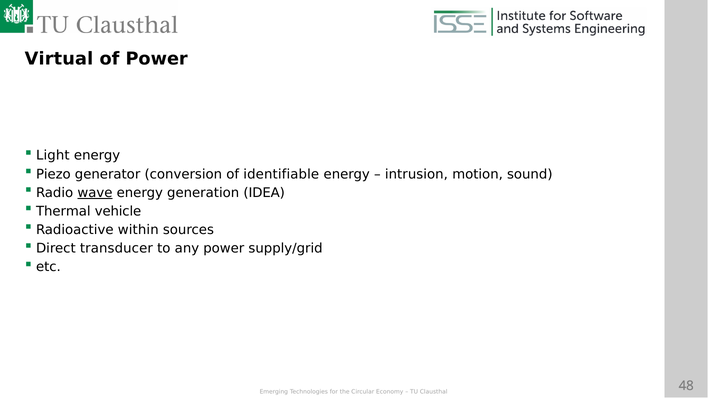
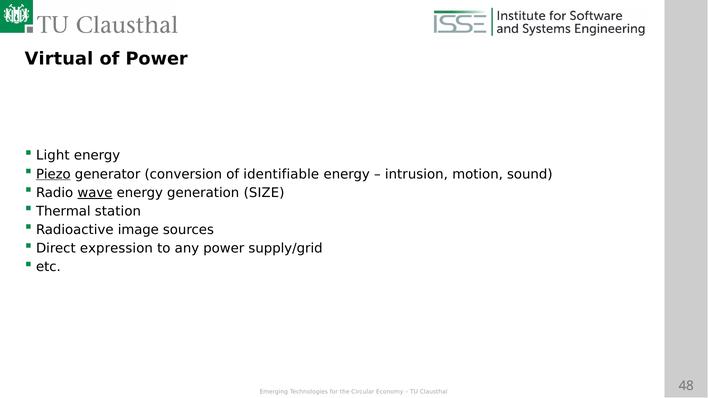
Piezo underline: none -> present (53, 174)
IDEA: IDEA -> SIZE (264, 193)
vehicle: vehicle -> station (118, 211)
within: within -> image (138, 230)
transducer: transducer -> expression (116, 249)
